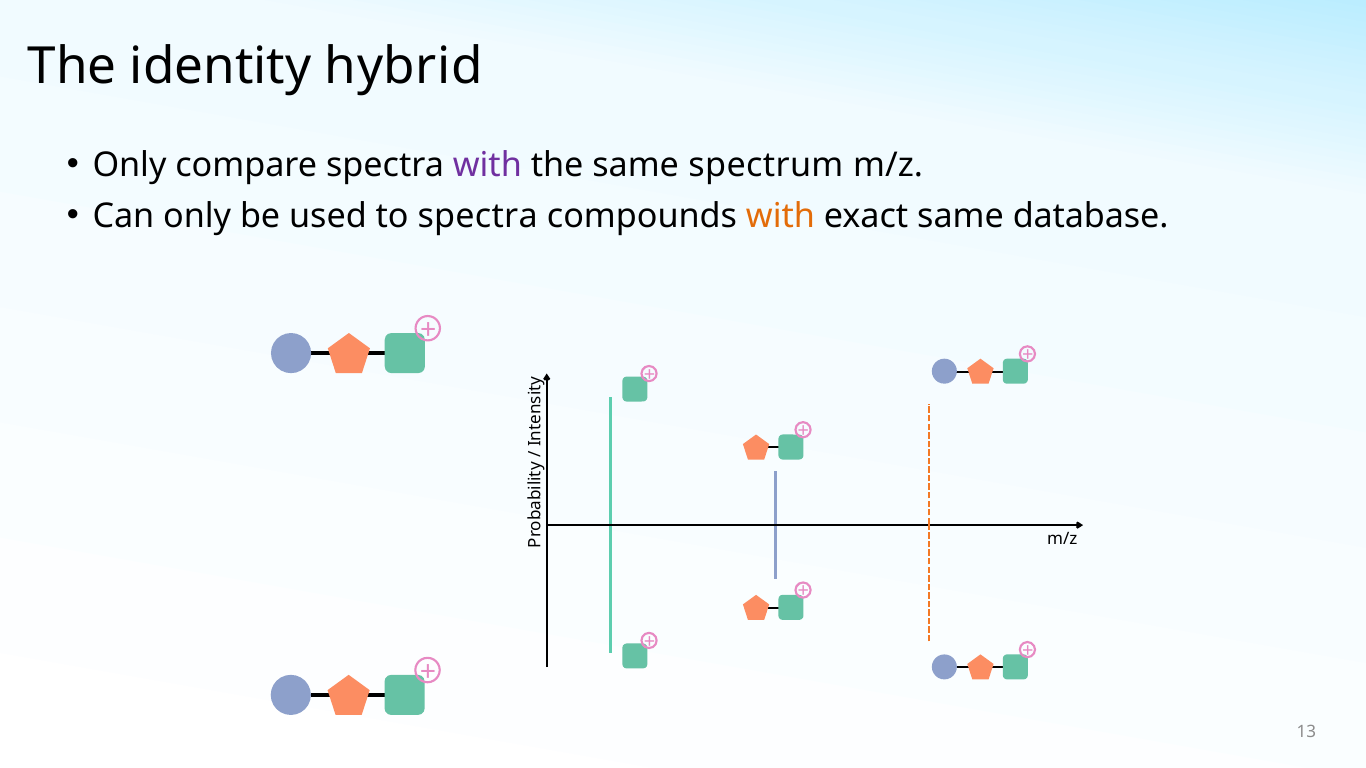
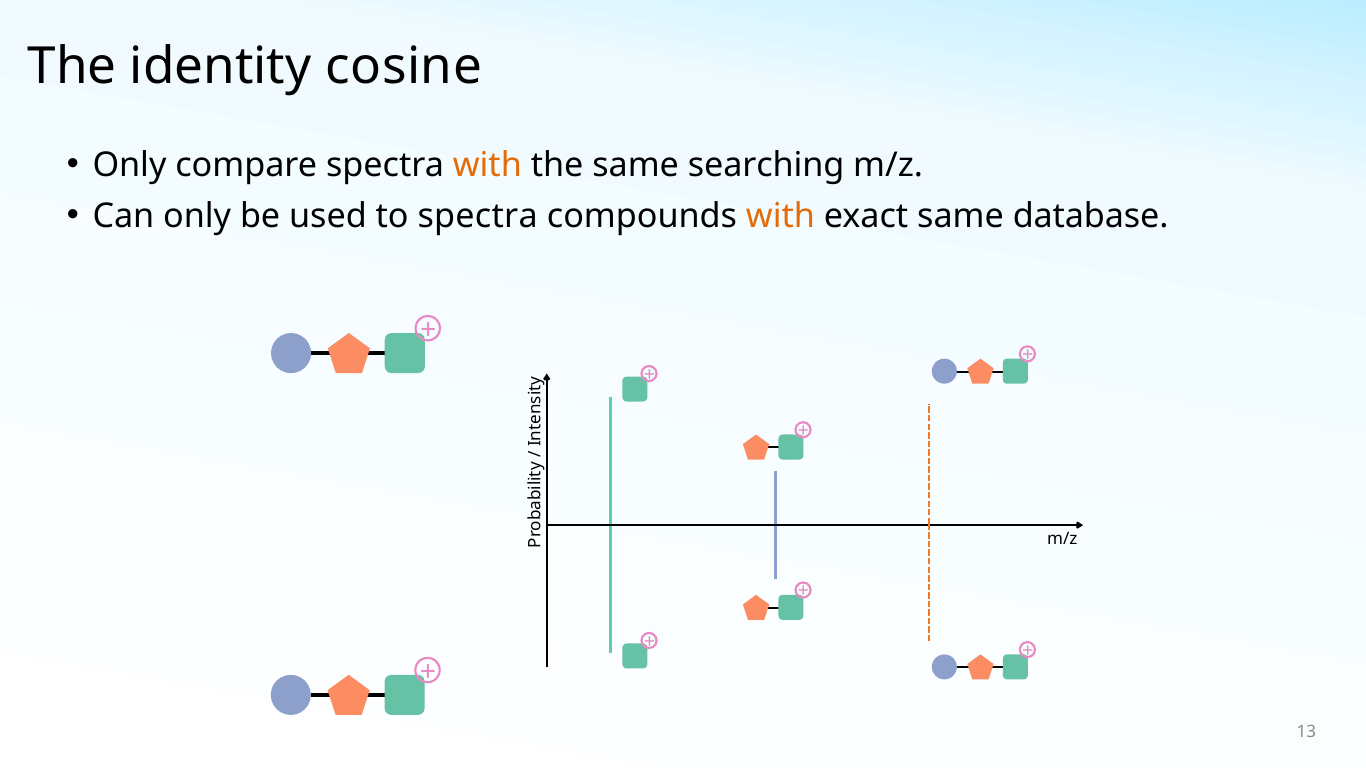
hybrid: hybrid -> cosine (404, 67)
with colour: purple -> orange (487, 165)
spectrum: spectrum -> searching (766, 165)
